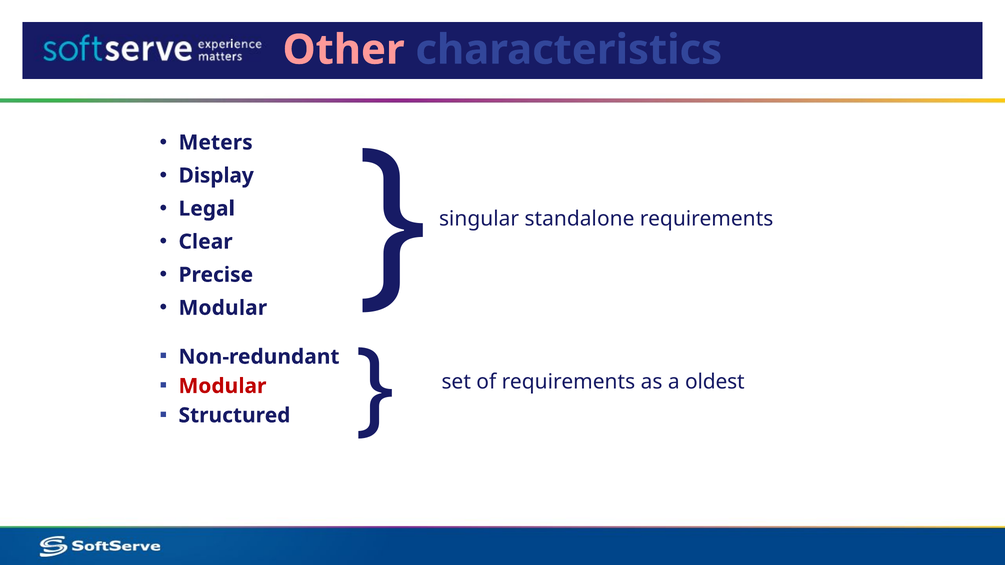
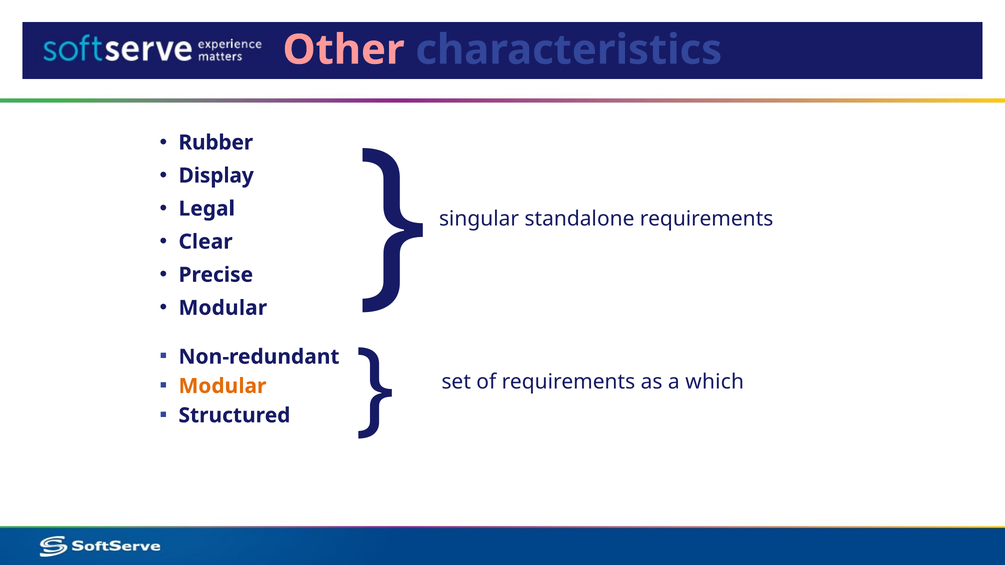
Meters: Meters -> Rubber (216, 143)
oldest: oldest -> which (715, 382)
Modular colour: red -> orange (222, 386)
